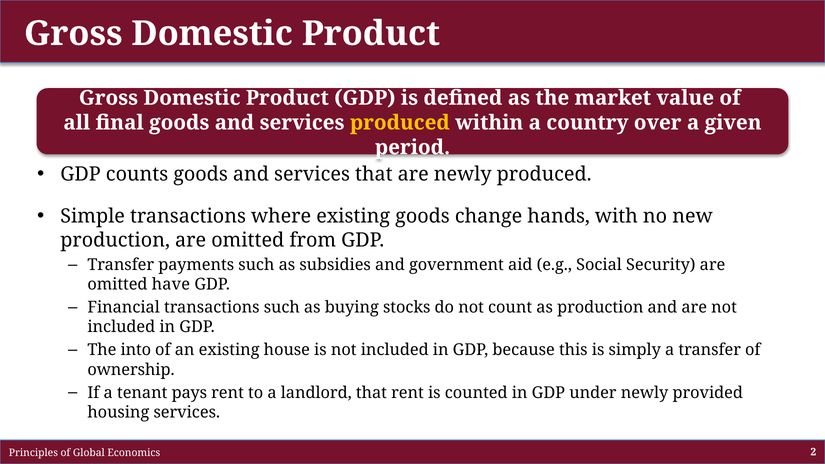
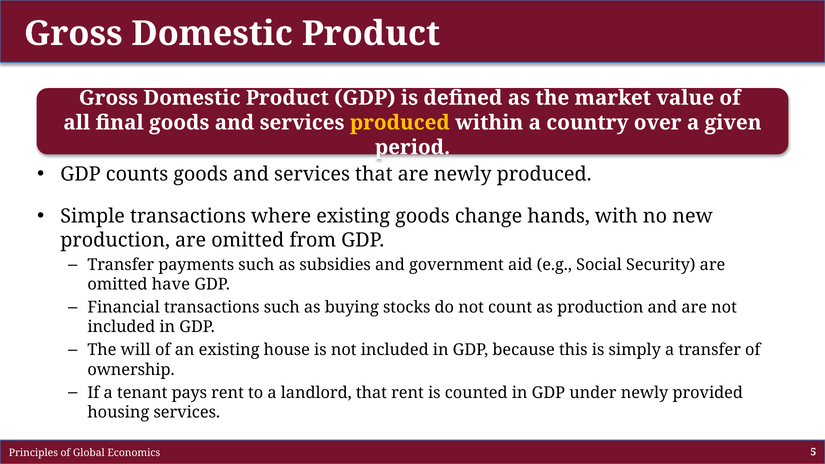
into: into -> will (136, 350)
2: 2 -> 5 (813, 452)
